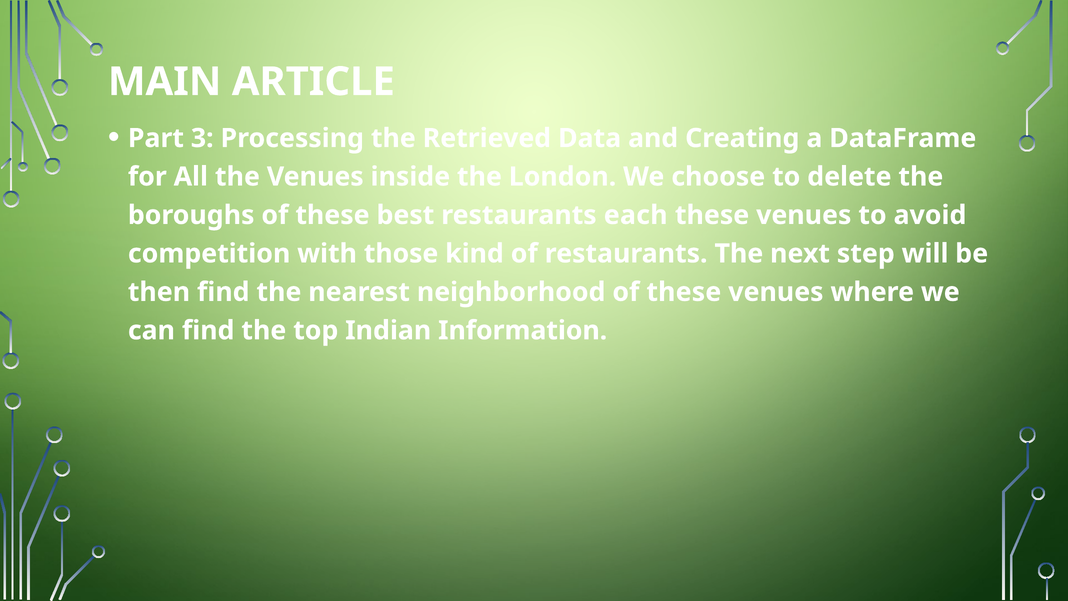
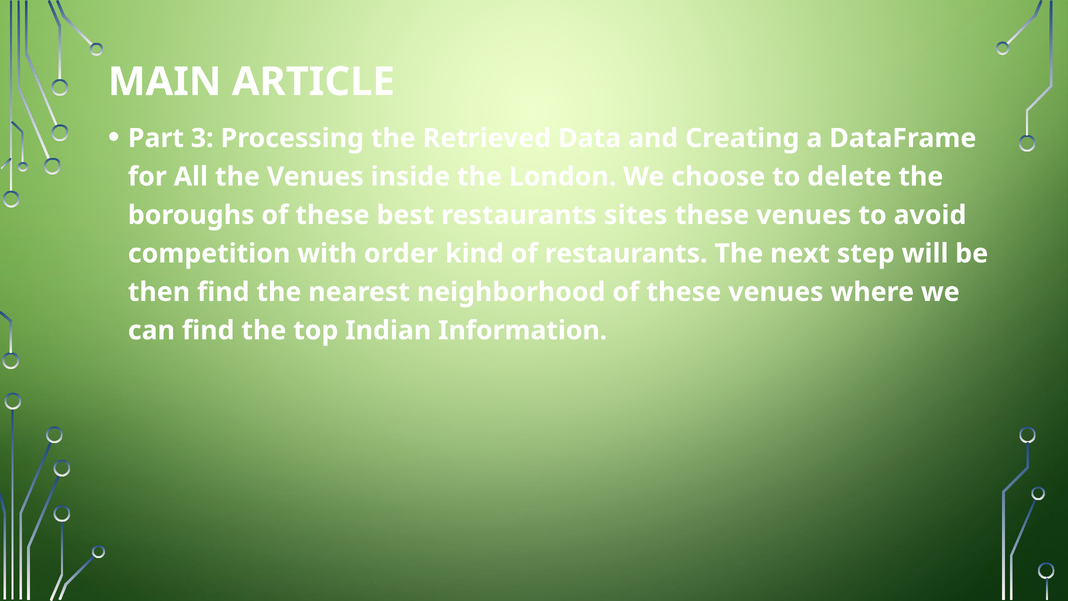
each: each -> sites (636, 215)
those: those -> order (401, 254)
